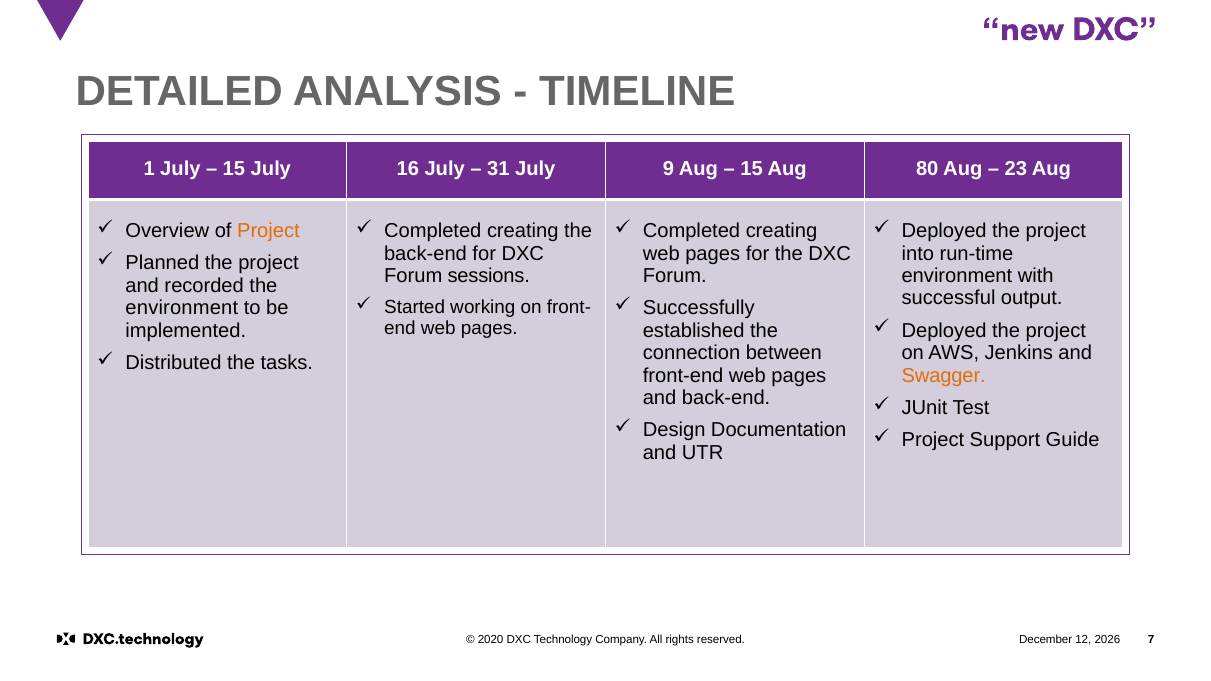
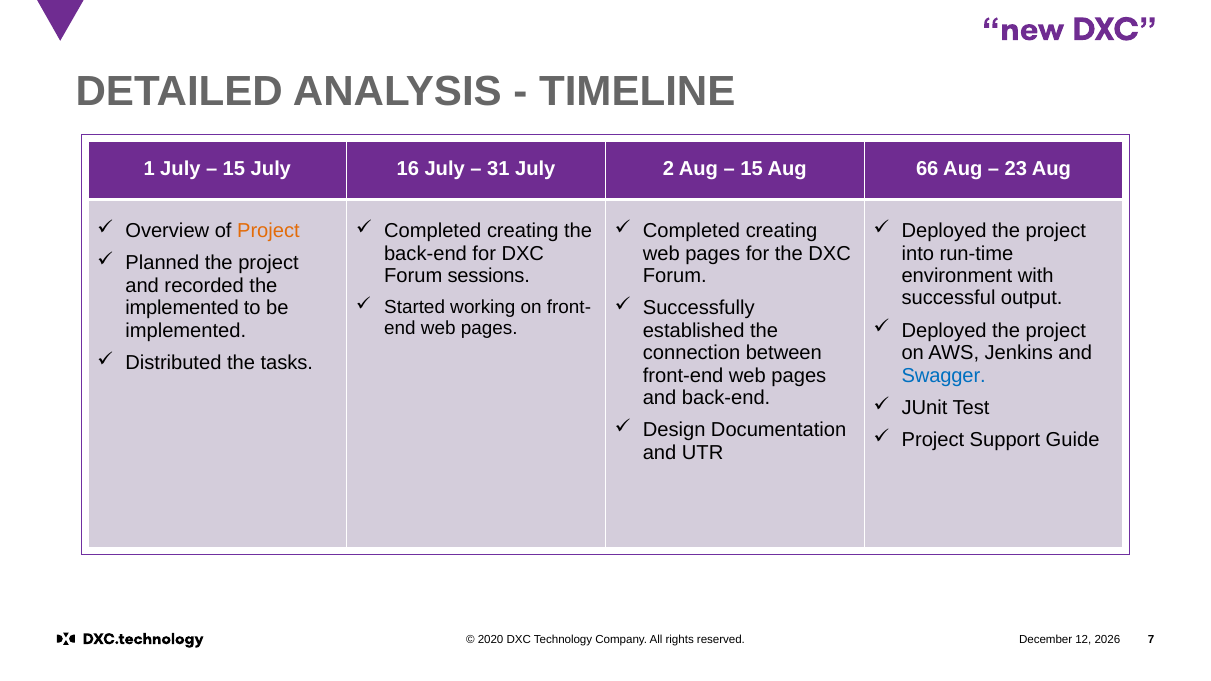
9: 9 -> 2 (669, 169)
80: 80 -> 66 (927, 169)
environment: environment -> implemented (182, 308)
Swagger colour: orange -> blue (944, 375)
